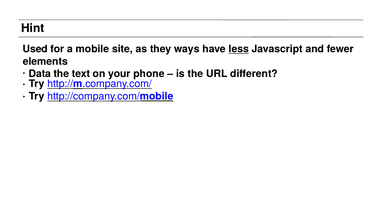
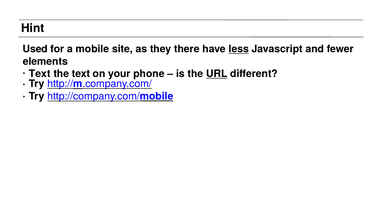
ways: ways -> there (187, 49)
Data: Data -> Text (40, 74)
URL underline: none -> present (217, 74)
